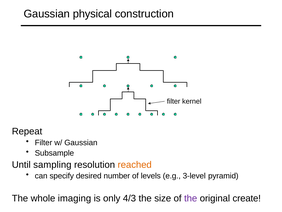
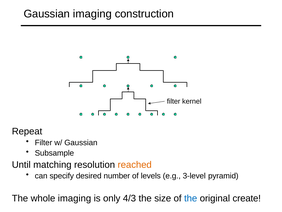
Gaussian physical: physical -> imaging (92, 14)
sampling: sampling -> matching (52, 164)
the colour: purple -> blue (191, 198)
